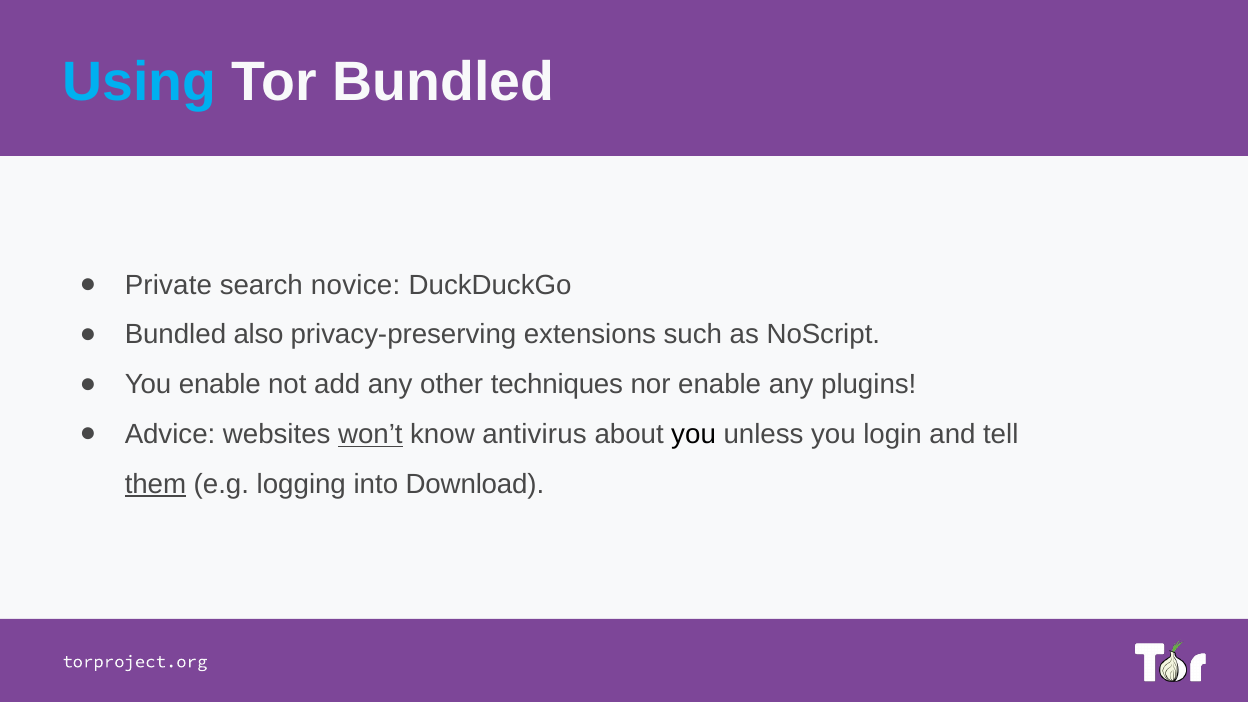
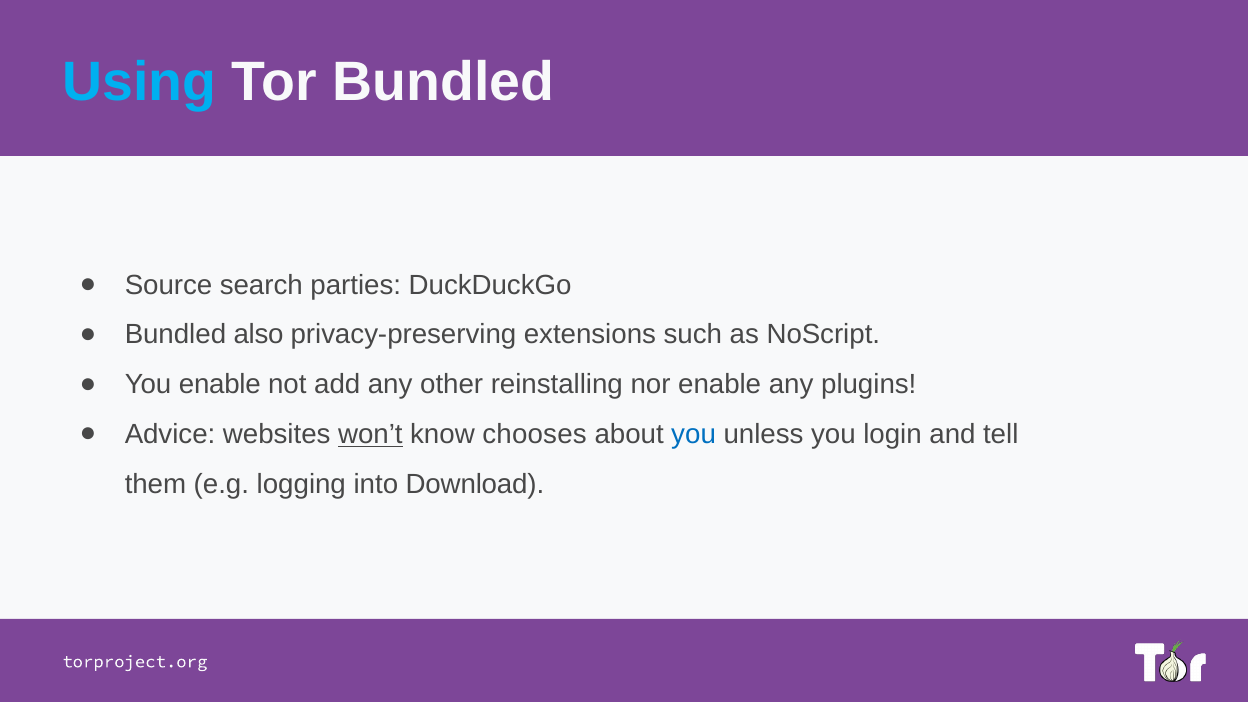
Private: Private -> Source (169, 285)
novice: novice -> parties (356, 285)
techniques: techniques -> reinstalling (557, 385)
antivirus: antivirus -> chooses (535, 434)
you colour: black -> blue (694, 434)
them underline: present -> none (155, 484)
